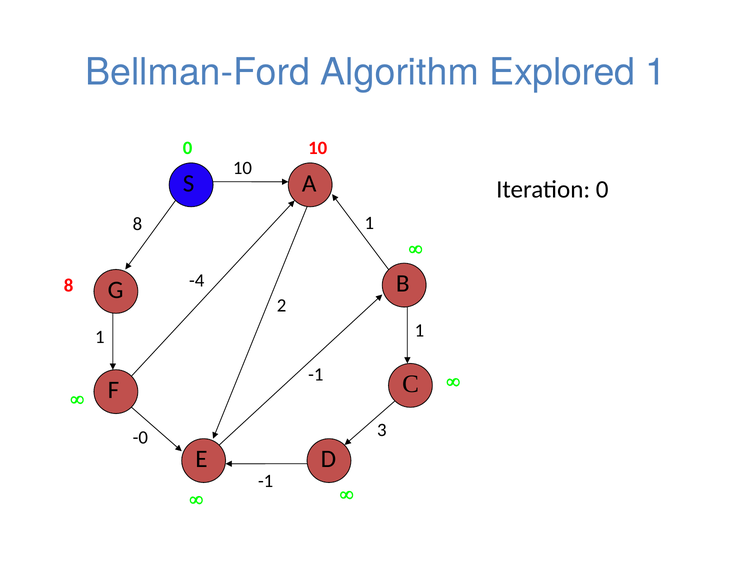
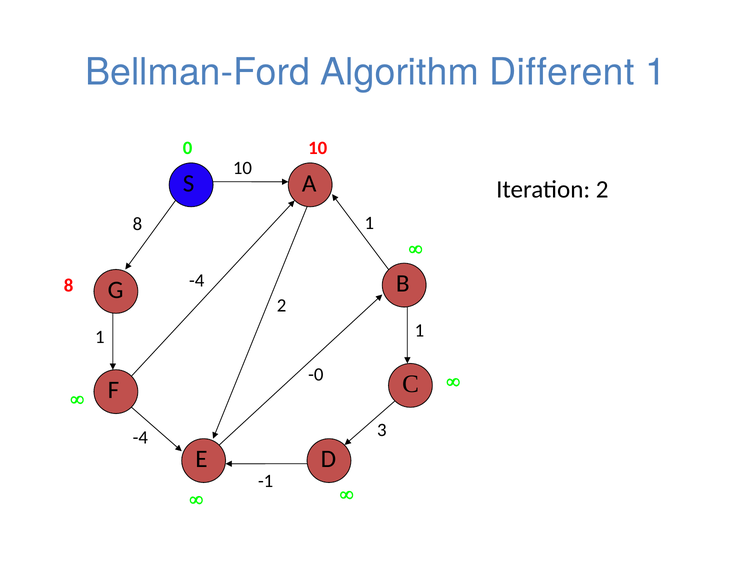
Explored: Explored -> Different (562, 72)
Iteration 0: 0 -> 2 (602, 190)
-1: -1 -> -0 (316, 375)
-0: -0 -> -4 (140, 437)
